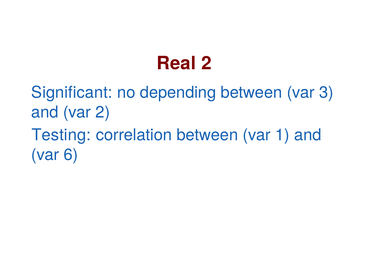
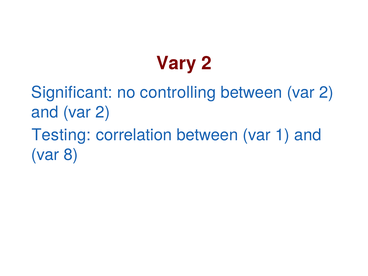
Real: Real -> Vary (176, 63)
depending: depending -> controlling (178, 92)
between var 3: 3 -> 2 (326, 92)
6: 6 -> 8 (71, 155)
